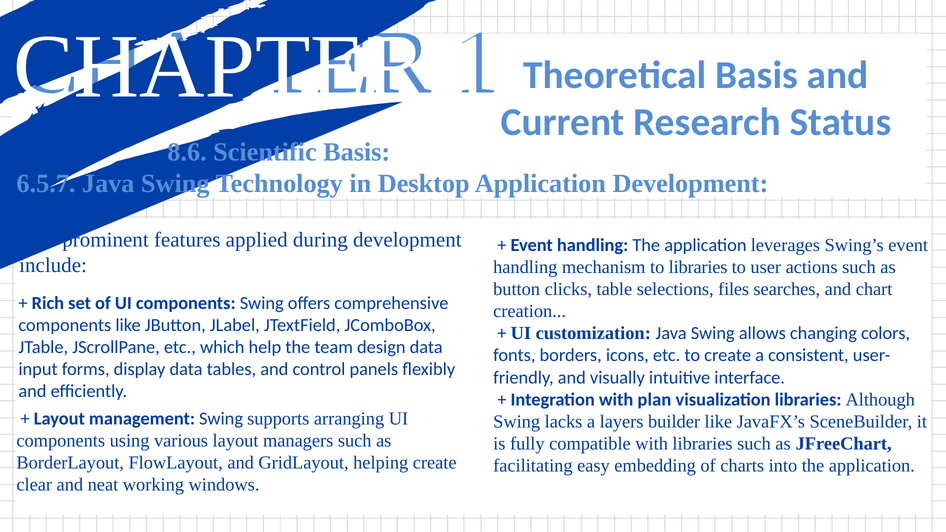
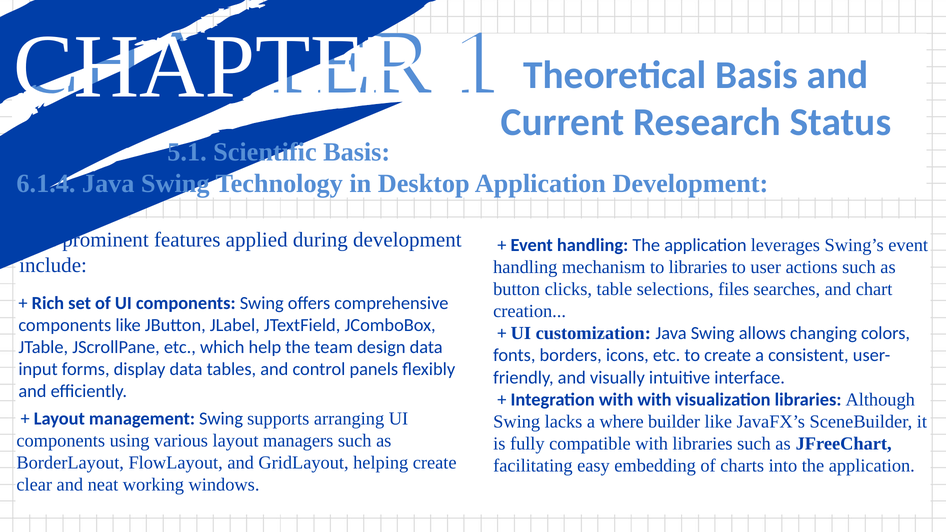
8.6: 8.6 -> 5.1 (187, 152)
6.5.7: 6.5.7 -> 6.1.4 (46, 183)
with plan: plan -> with (655, 400)
layers: layers -> where (622, 422)
